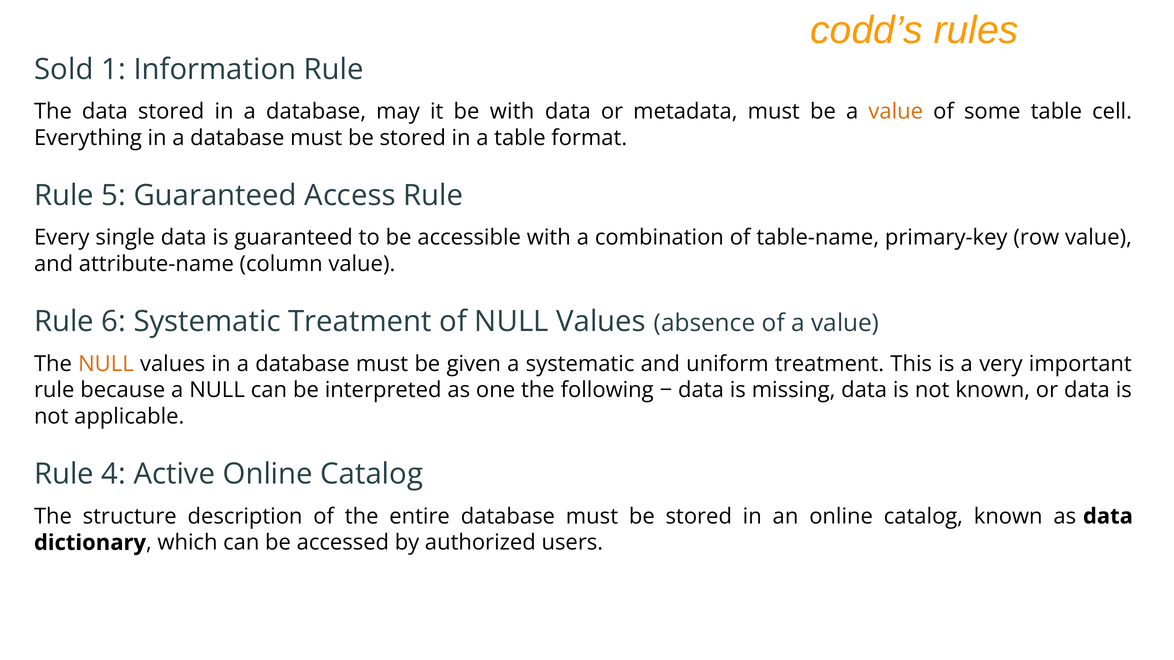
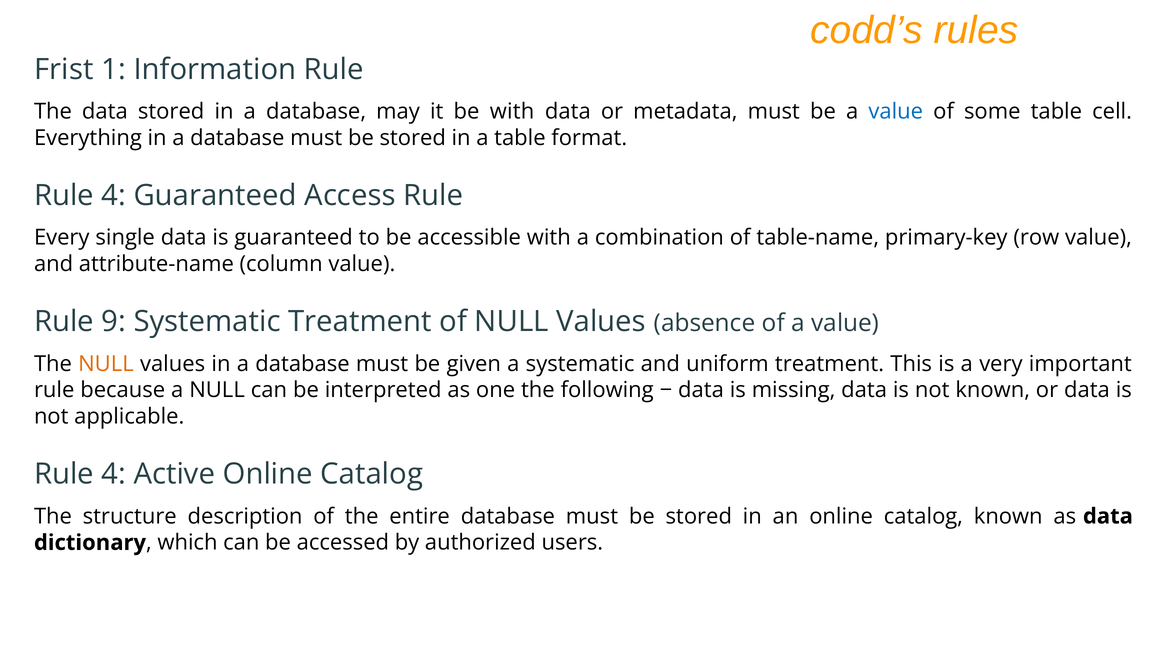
Sold: Sold -> Frist (64, 70)
value colour: orange -> blue (896, 112)
5: 5 -> 4 (114, 196)
6: 6 -> 9 (114, 322)
